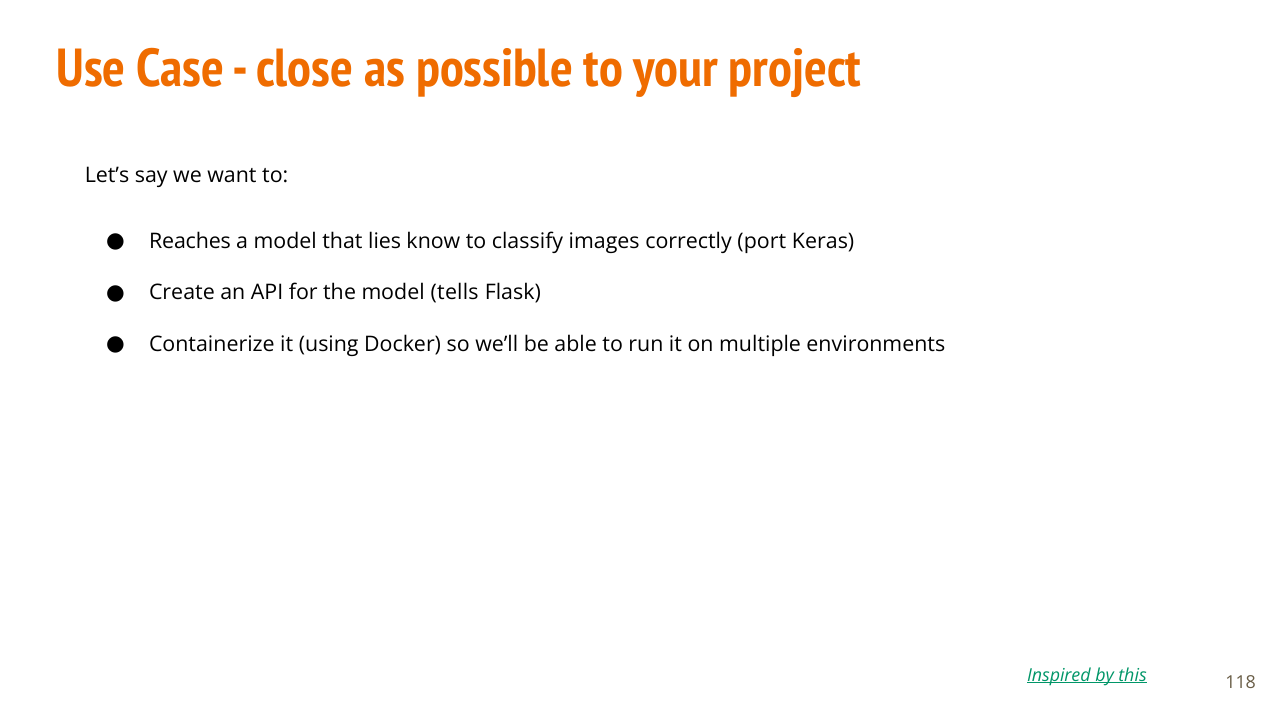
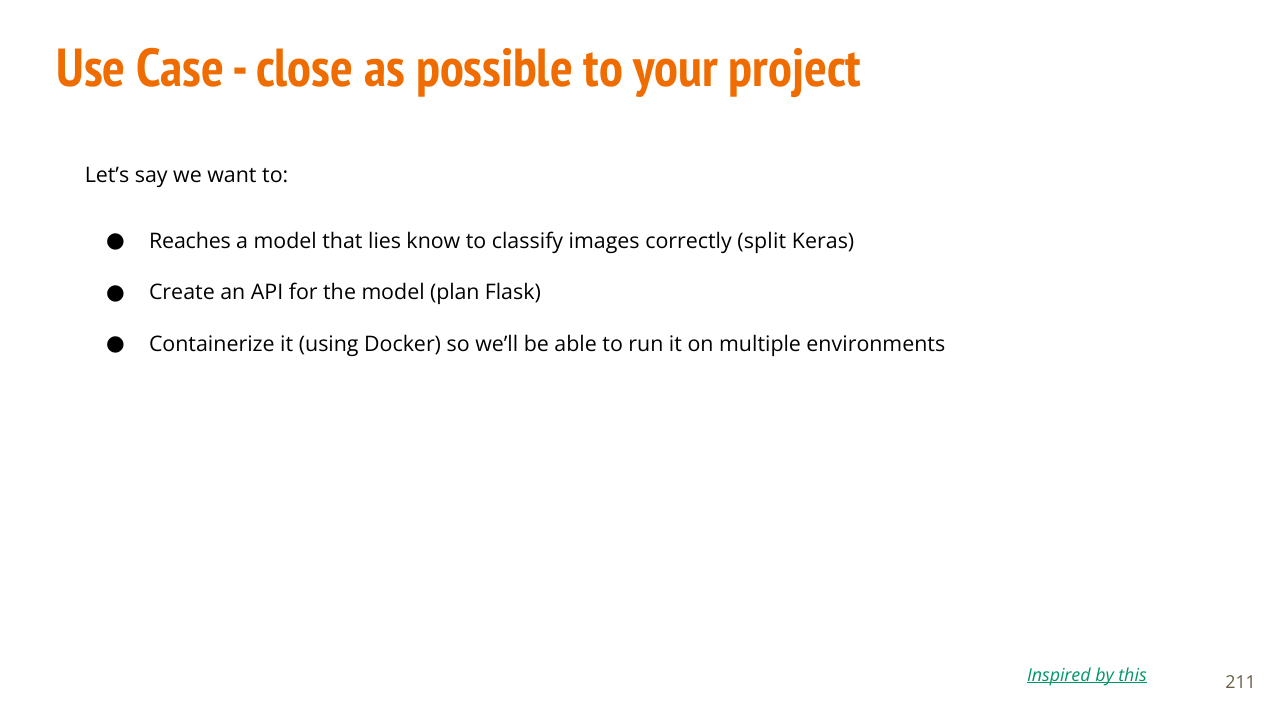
port: port -> split (762, 241)
tells: tells -> plan (455, 293)
118: 118 -> 211 (1241, 683)
